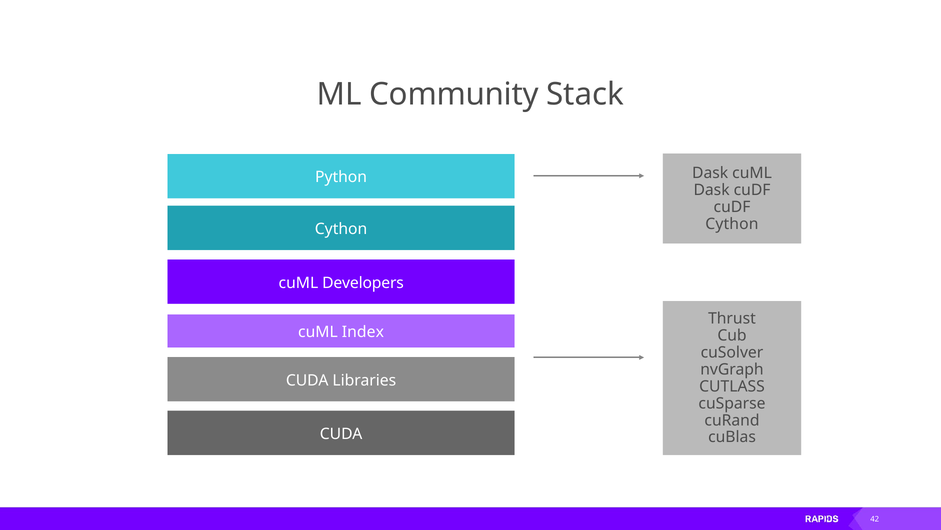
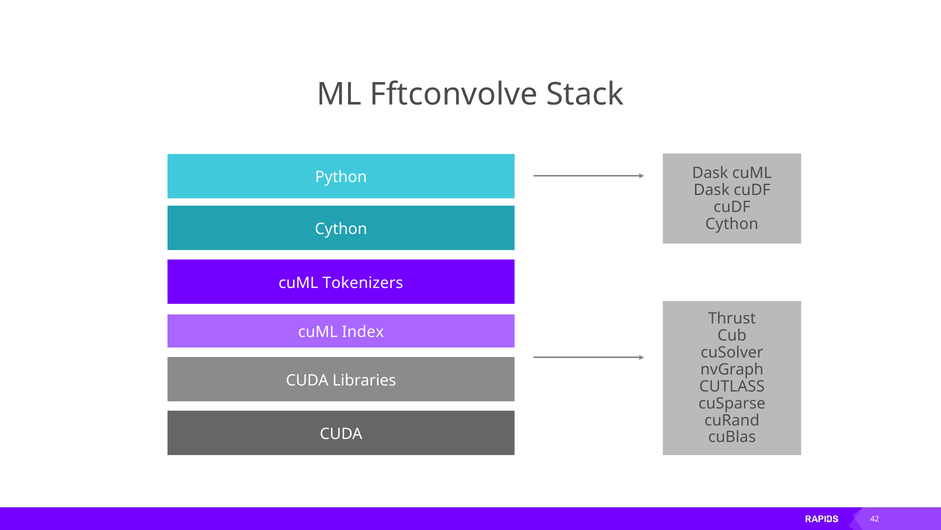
Community: Community -> Fftconvolve (454, 94)
Developers: Developers -> Tokenizers (363, 282)
